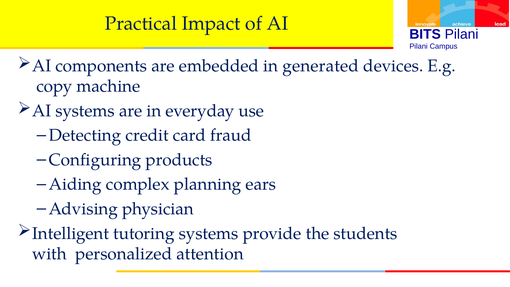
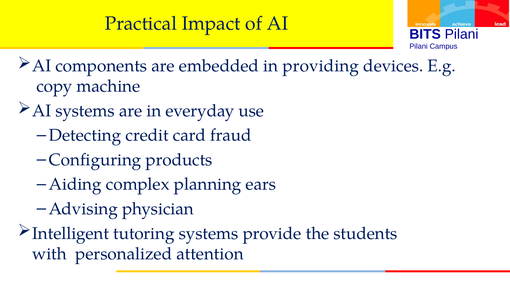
generated: generated -> providing (321, 66)
